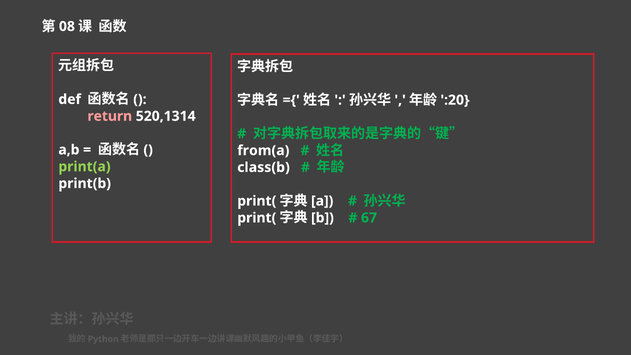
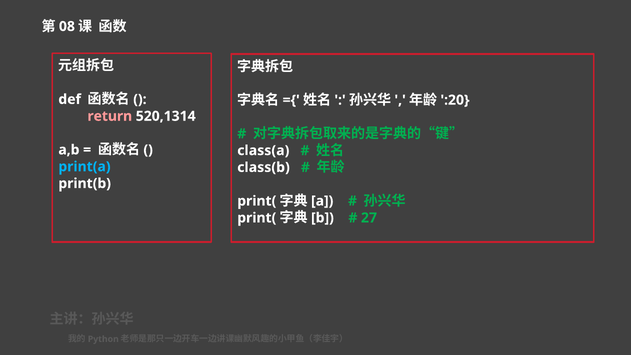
from(a: from(a -> class(a (263, 150)
print(a colour: light green -> light blue (84, 167)
67: 67 -> 27 (369, 218)
